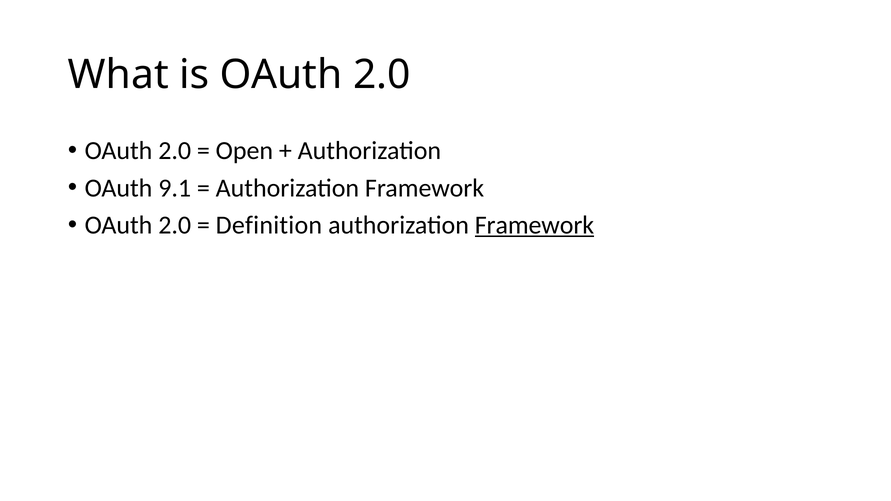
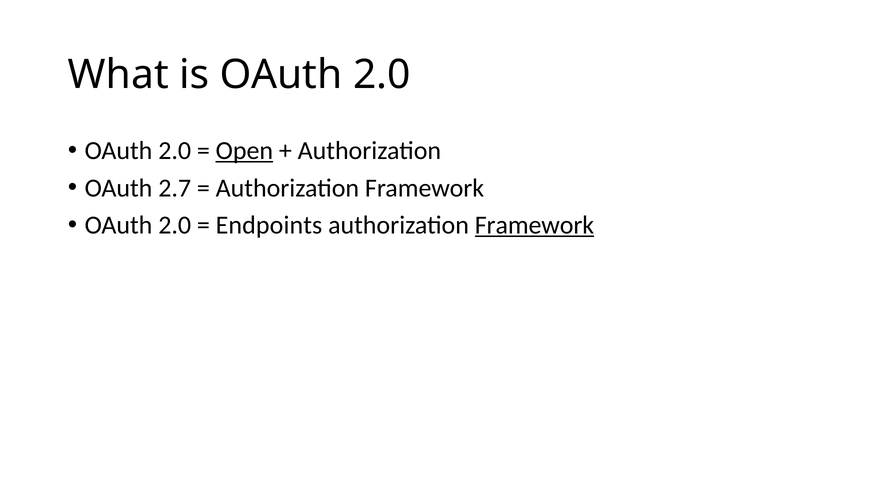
Open underline: none -> present (244, 151)
9.1: 9.1 -> 2.7 (175, 188)
Definition: Definition -> Endpoints (269, 225)
